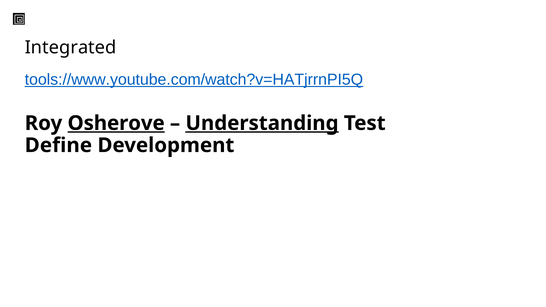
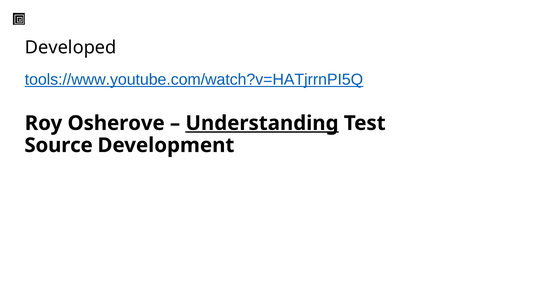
Integrated: Integrated -> Developed (71, 47)
Osherove underline: present -> none (116, 123)
Define: Define -> Source (59, 145)
